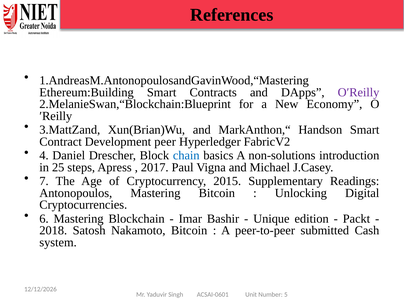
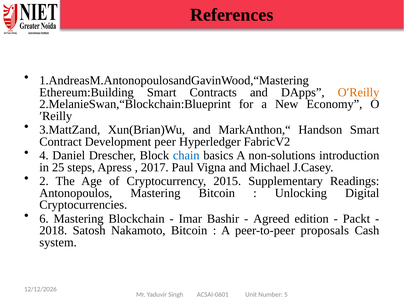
O′Reilly colour: purple -> orange (359, 92)
7: 7 -> 2 (44, 181)
Unique: Unique -> Agreed (271, 219)
submitted: submitted -> proposals (325, 231)
